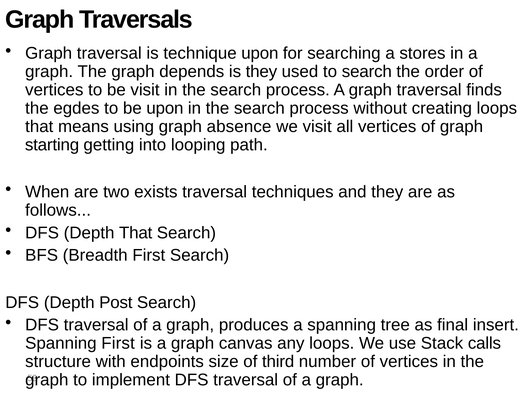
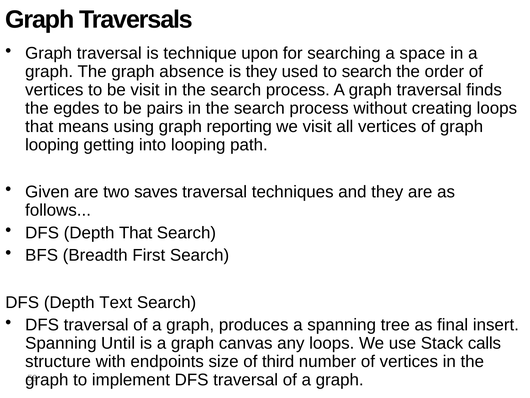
stores: stores -> space (422, 53)
depends: depends -> absence (192, 72)
be upon: upon -> pairs (165, 108)
absence: absence -> reporting (239, 126)
starting: starting -> looping (52, 145)
When: When -> Given (47, 192)
exists: exists -> saves (156, 192)
Post: Post -> Text (116, 302)
Spanning First: First -> Until (118, 343)
